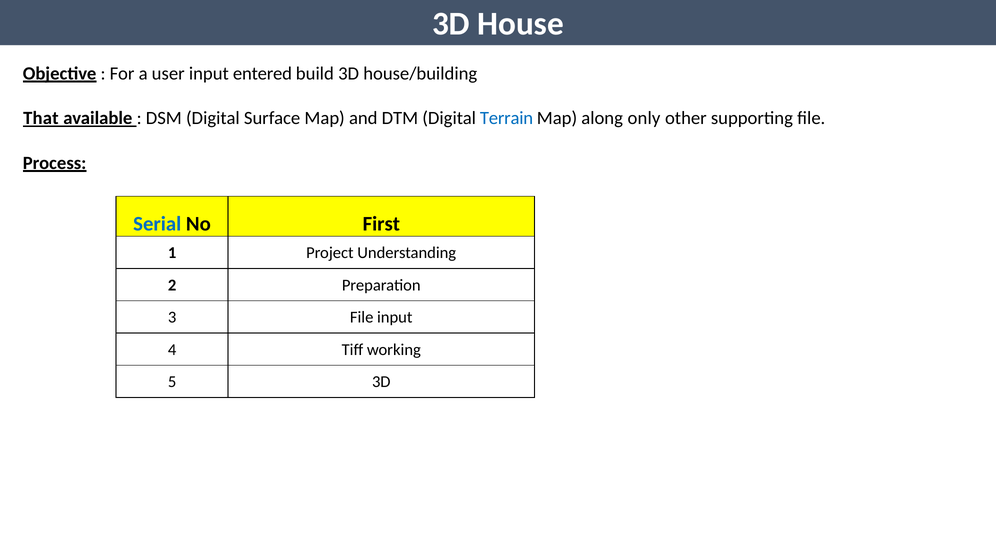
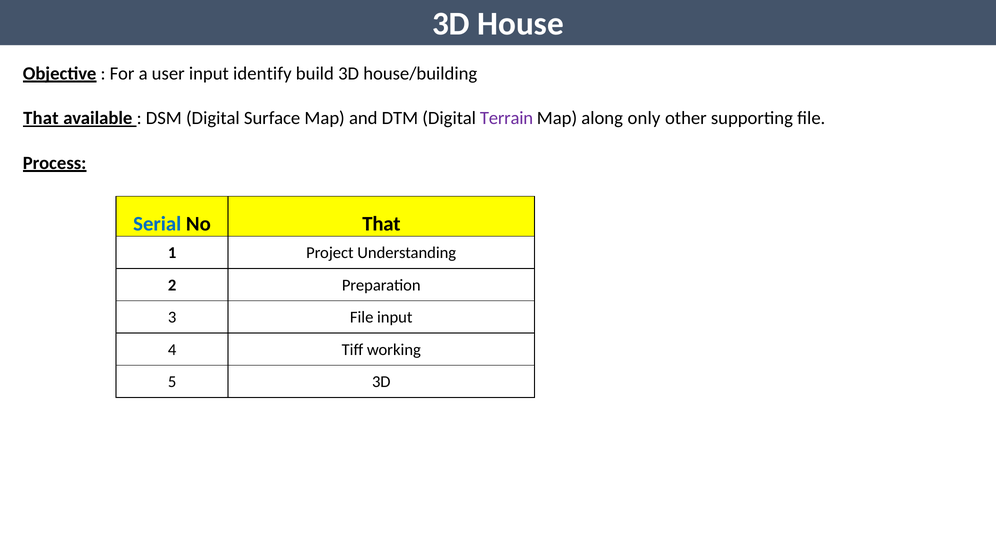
entered: entered -> identify (262, 73)
Terrain colour: blue -> purple (507, 118)
No First: First -> That (381, 224)
